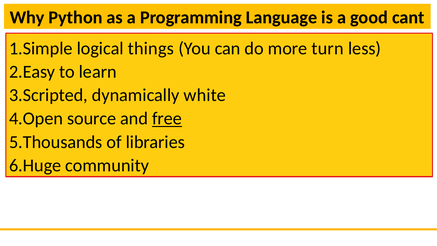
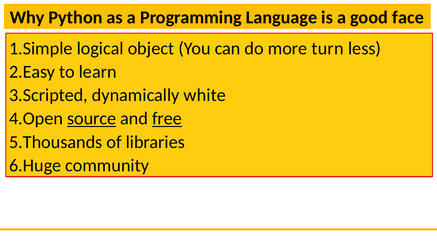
cant: cant -> face (408, 18)
things: things -> object (151, 48)
source underline: none -> present (92, 119)
